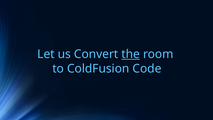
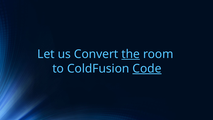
Code underline: none -> present (147, 68)
